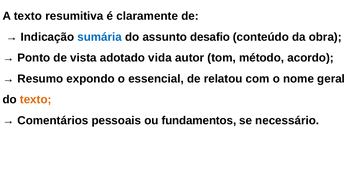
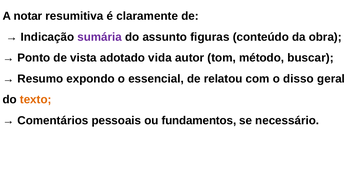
A texto: texto -> notar (28, 16)
sumária colour: blue -> purple (100, 37)
desafio: desafio -> figuras (210, 37)
acordo: acordo -> buscar (311, 58)
nome: nome -> disso (298, 79)
